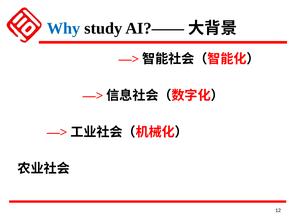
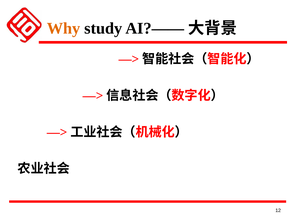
Why colour: blue -> orange (64, 28)
